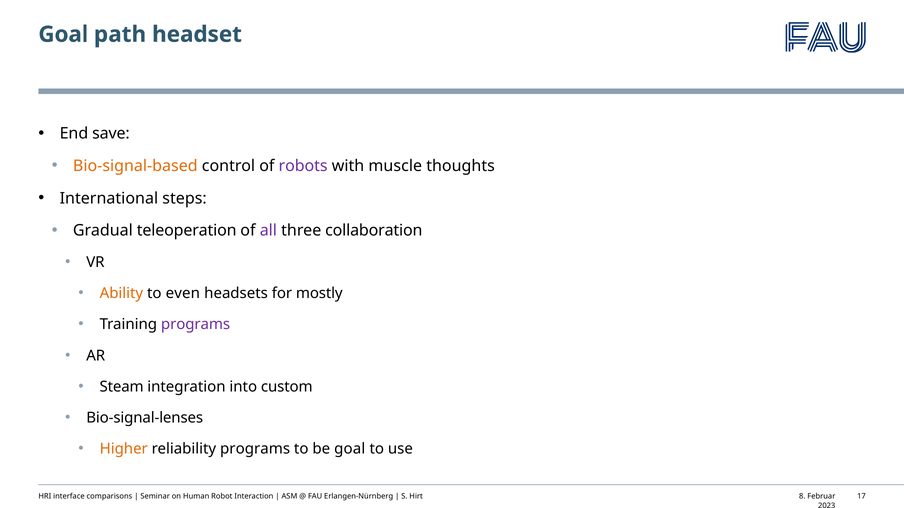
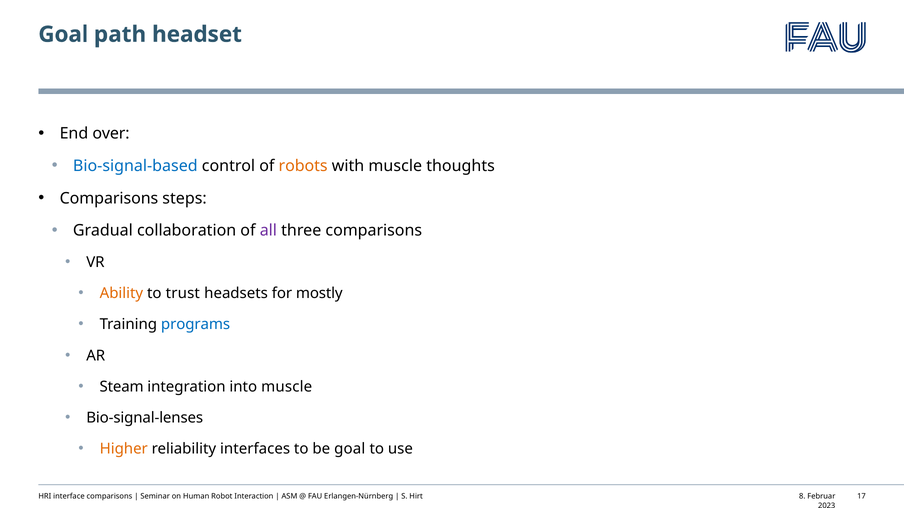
save: save -> over (111, 134)
Bio-signal-based colour: orange -> blue (135, 166)
robots colour: purple -> orange (303, 166)
International: International -> Comparisons (109, 198)
teleoperation: teleoperation -> collaboration (187, 231)
three collaboration: collaboration -> comparisons (374, 231)
even: even -> trust (183, 294)
programs colour: purple -> blue (196, 325)
into custom: custom -> muscle (287, 387)
reliability programs: programs -> interfaces (255, 449)
